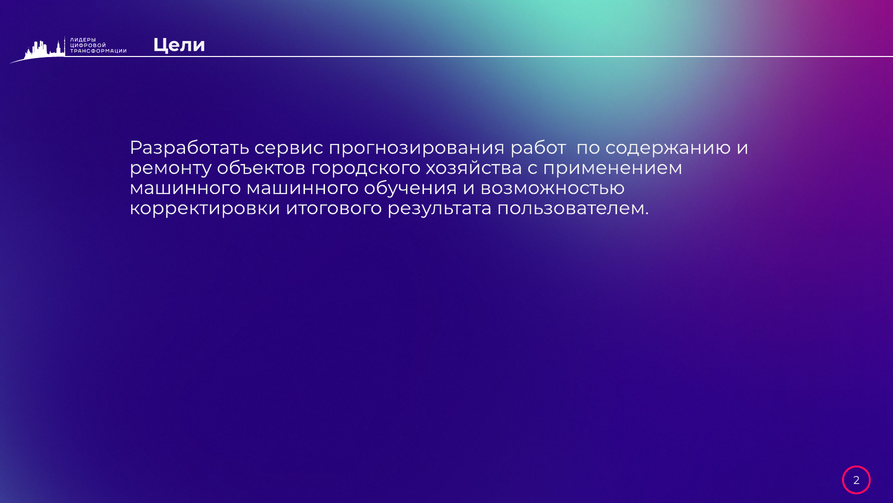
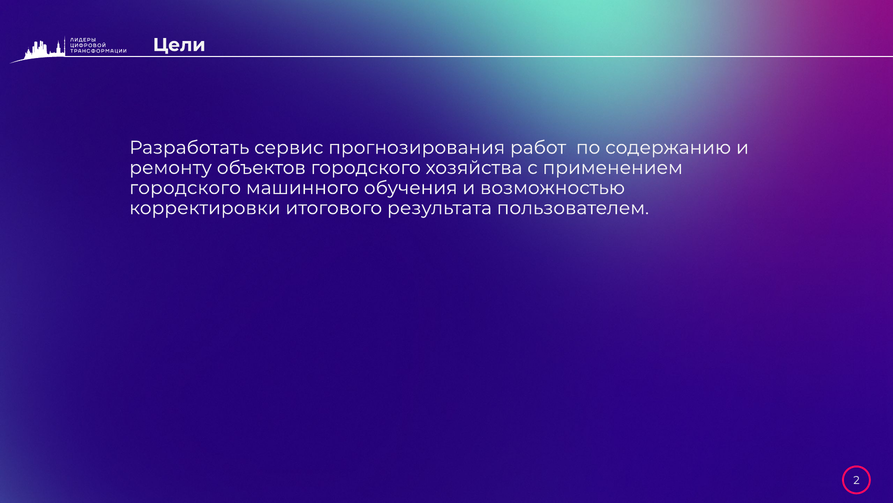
машинного: машинного -> городского (185, 188)
